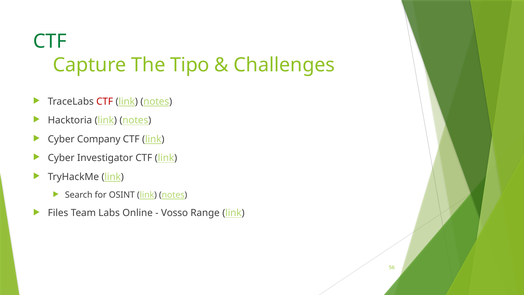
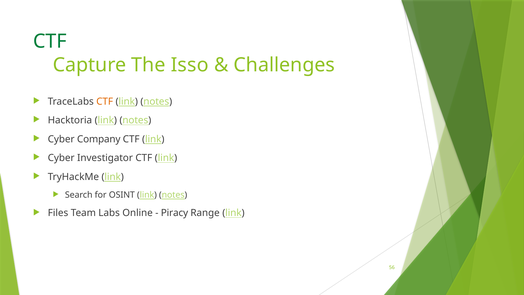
Tipo: Tipo -> Isso (190, 65)
CTF colour: red -> orange (105, 101)
Vosso: Vosso -> Piracy (175, 213)
